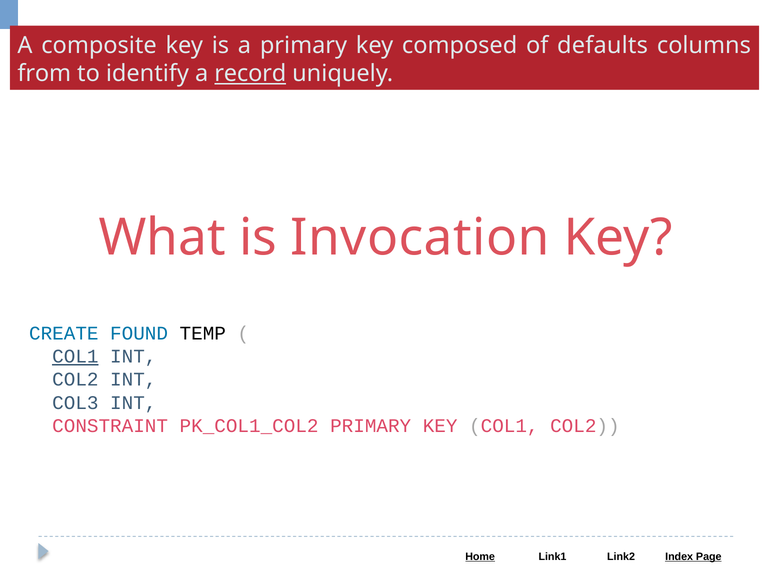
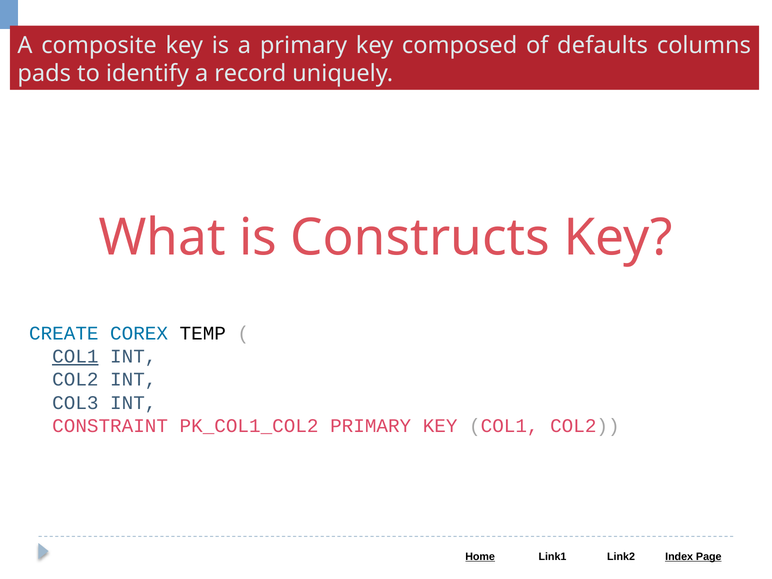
from: from -> pads (44, 74)
record underline: present -> none (250, 74)
Invocation: Invocation -> Constructs (420, 238)
FOUND: FOUND -> COREX (139, 333)
